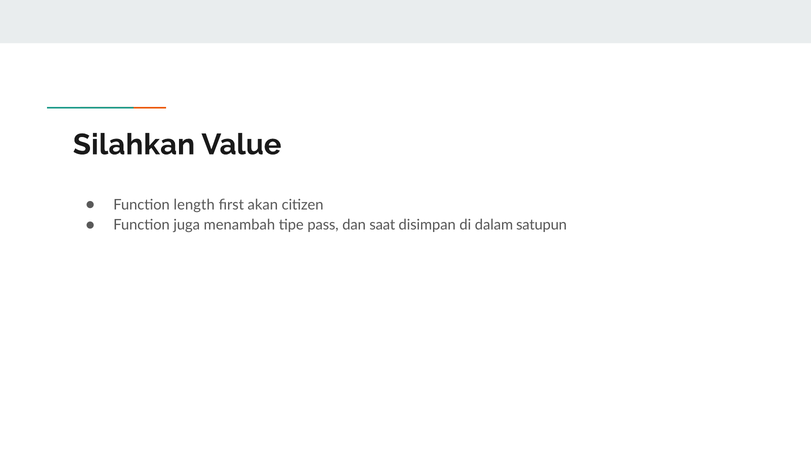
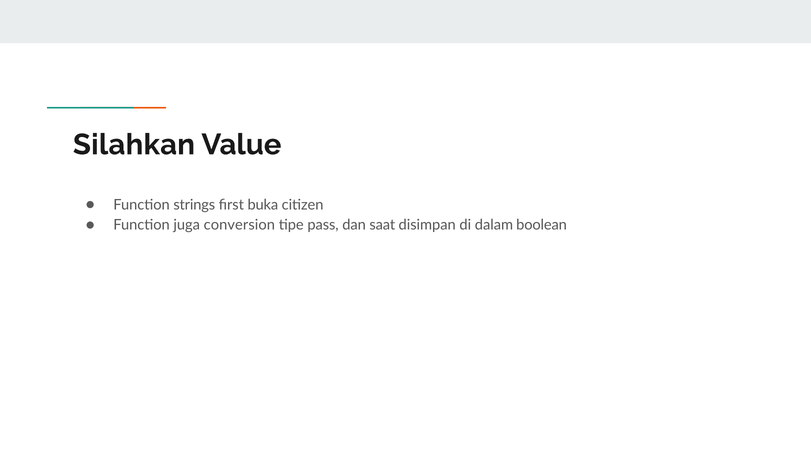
length: length -> strings (194, 205)
akan: akan -> buka (263, 205)
menambah: menambah -> conversion (239, 225)
satupun: satupun -> boolean (542, 225)
